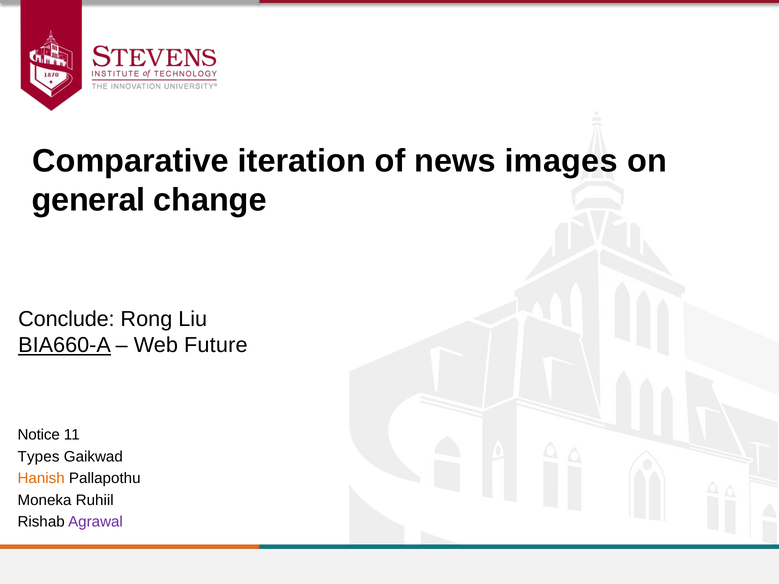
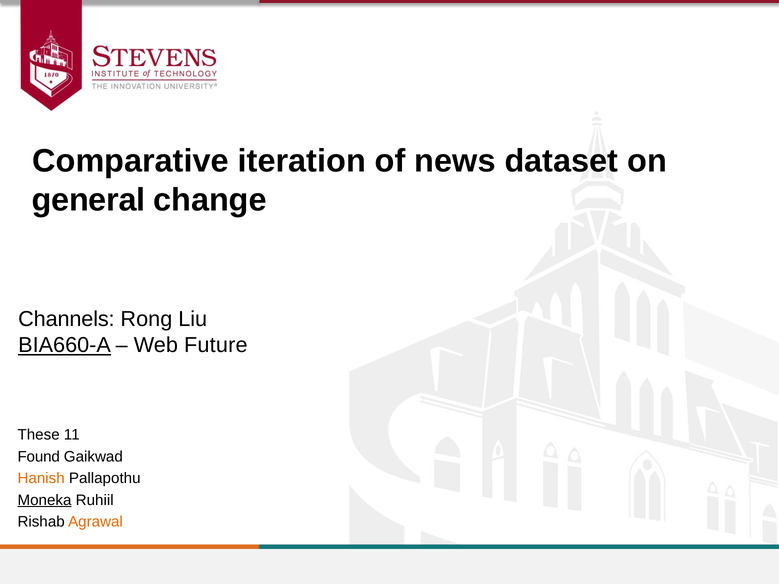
images: images -> dataset (561, 161)
Conclude: Conclude -> Channels (66, 319)
Notice: Notice -> These (39, 435)
Types: Types -> Found (39, 457)
Moneka underline: none -> present (45, 500)
Agrawal colour: purple -> orange (95, 522)
